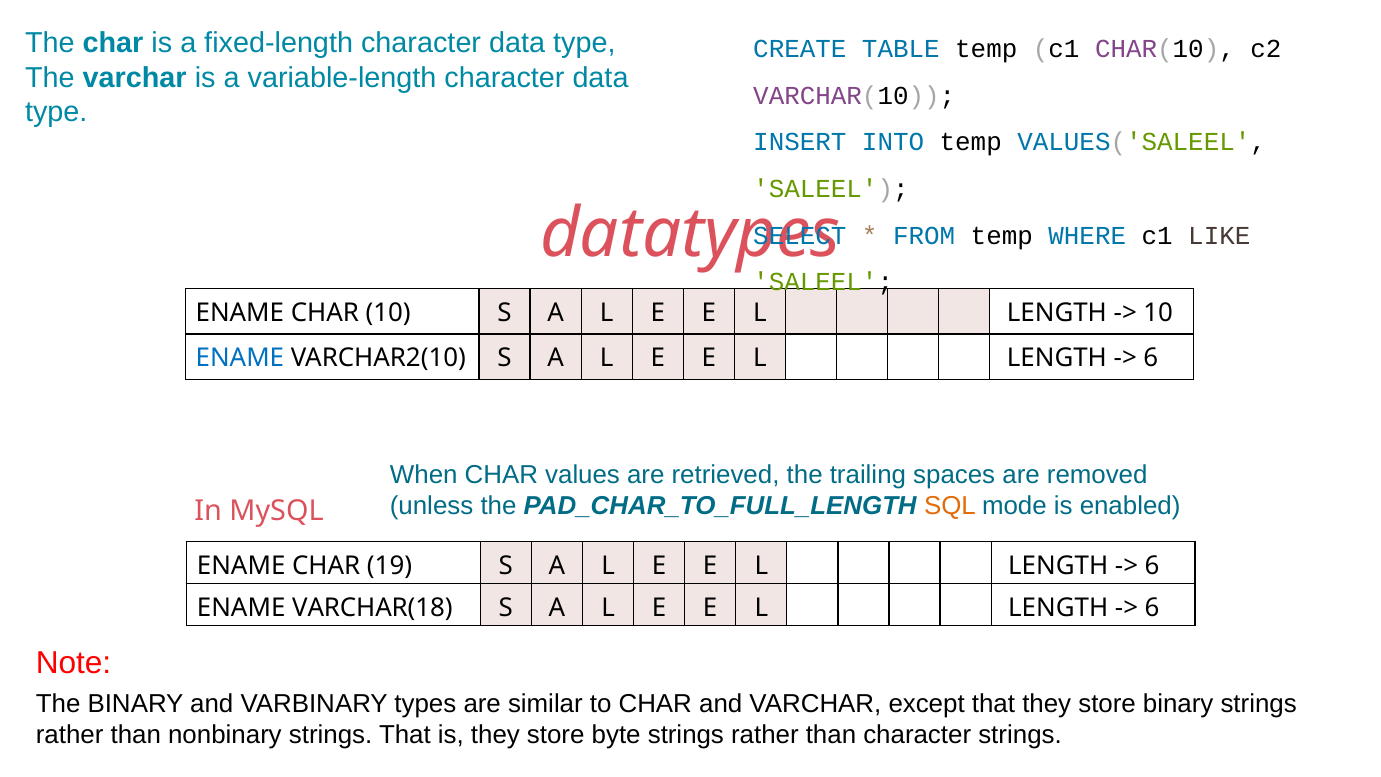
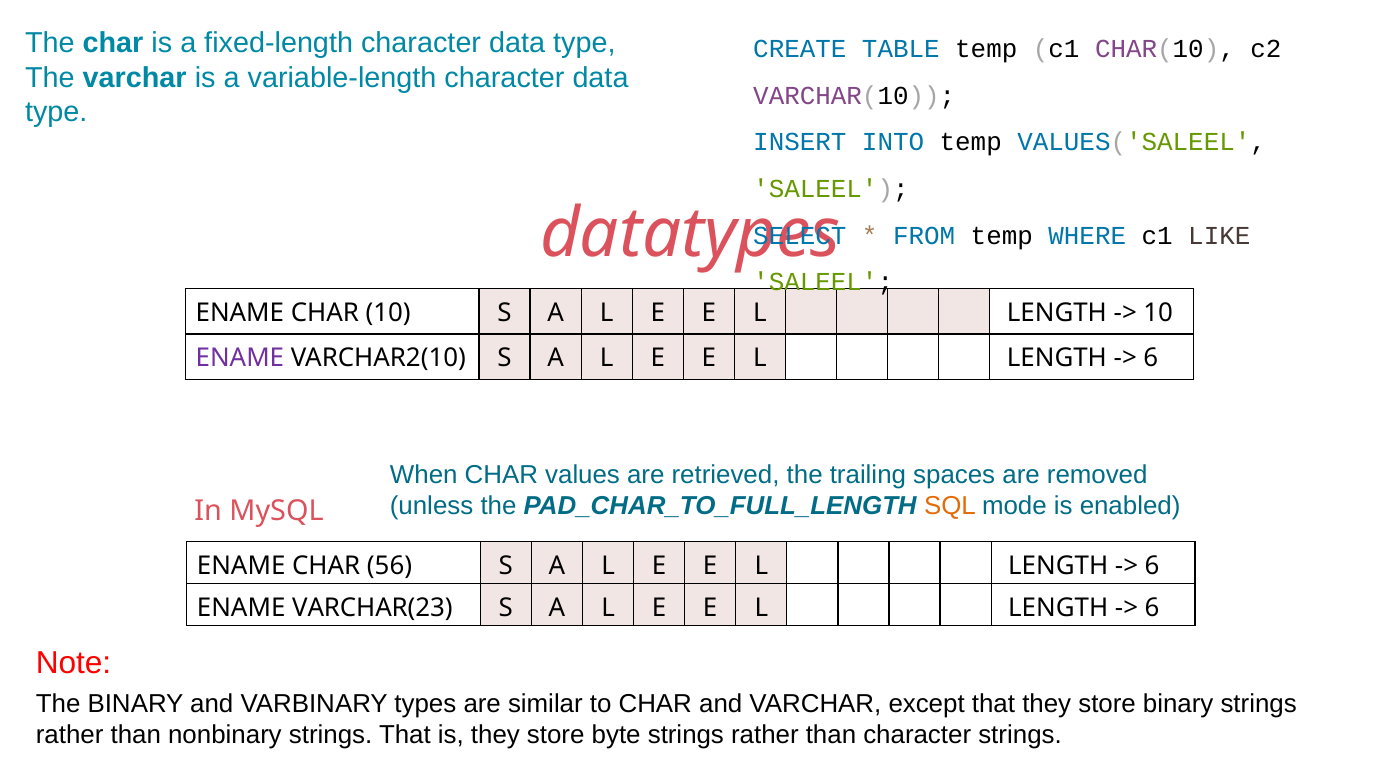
ENAME colour: blue -> purple (240, 358)
19: 19 -> 56 (390, 566)
VARCHAR(18: VARCHAR(18 -> VARCHAR(23 (372, 608)
